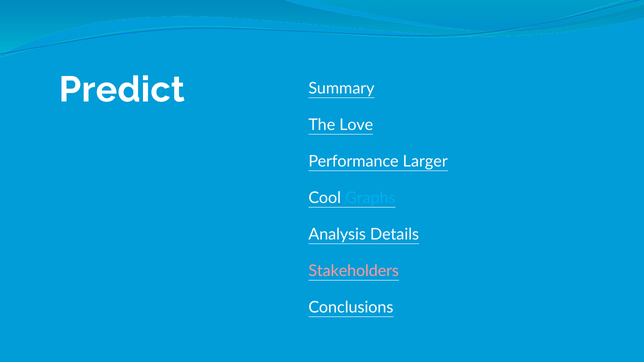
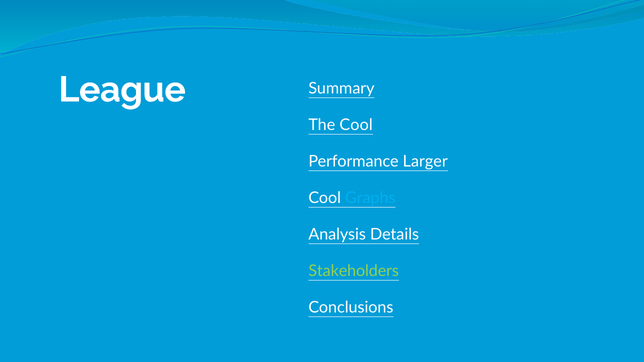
Predict: Predict -> League (122, 90)
The Love: Love -> Cool (356, 125)
Stakeholders colour: pink -> light green (354, 271)
